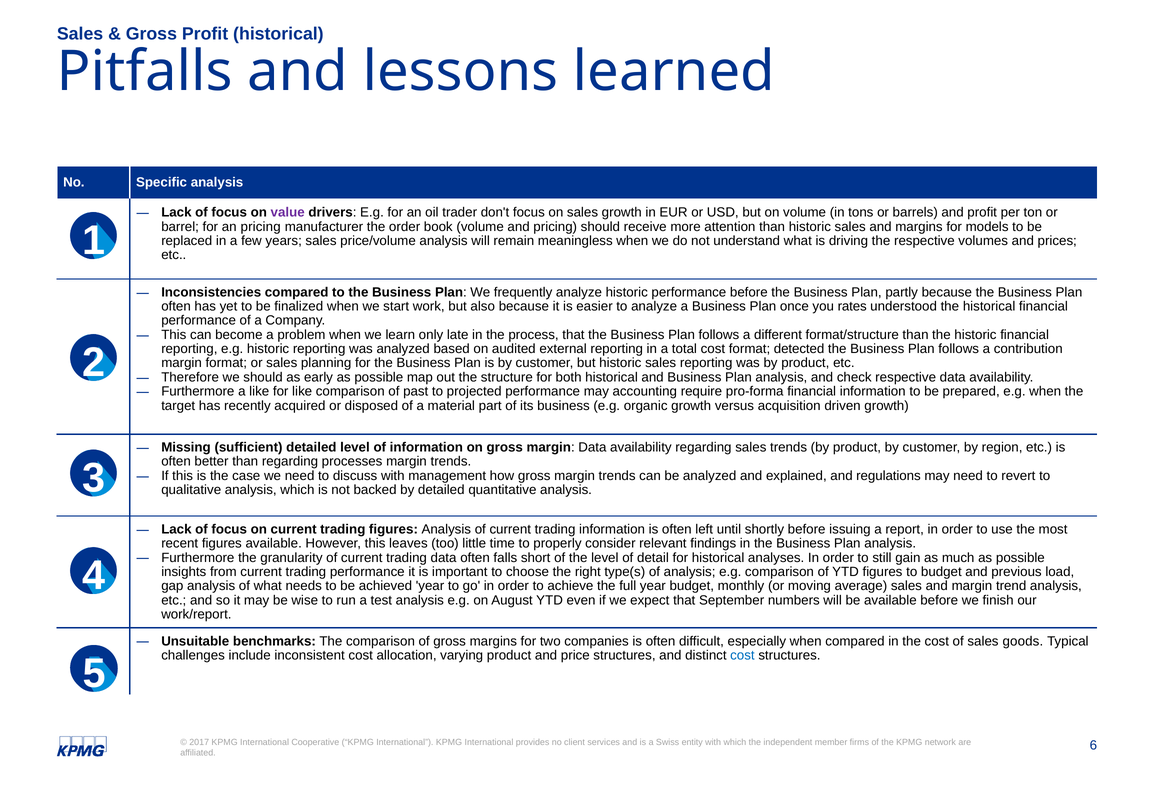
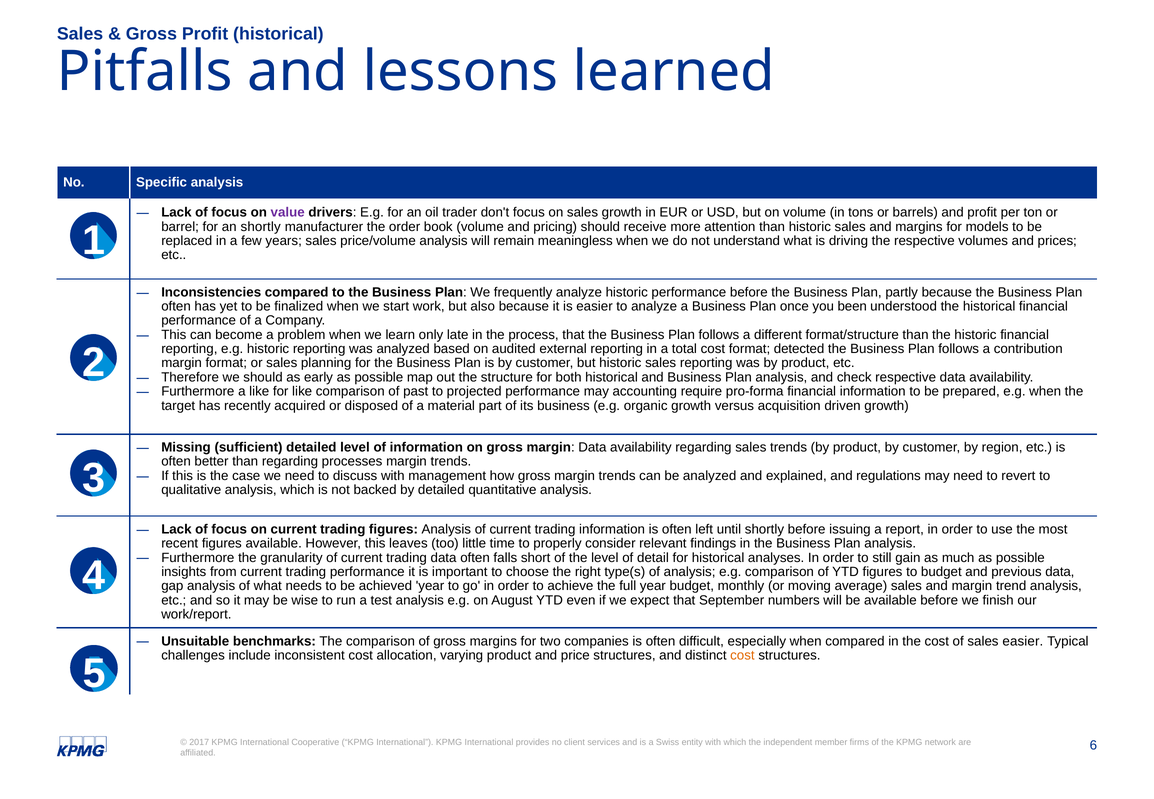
an pricing: pricing -> shortly (261, 227)
rates: rates -> been (852, 306)
previous load: load -> data (1060, 572)
sales goods: goods -> easier (1023, 641)
cost colour: blue -> orange (742, 655)
